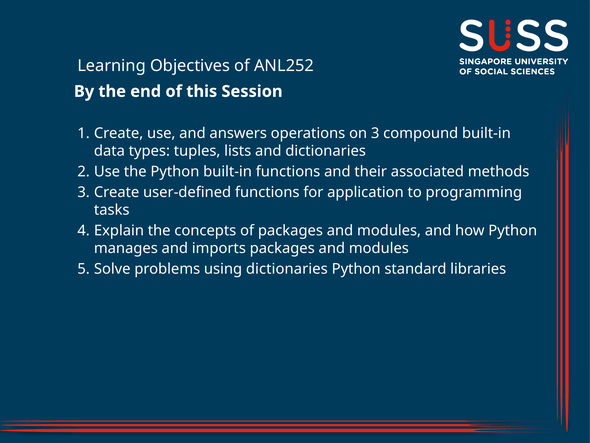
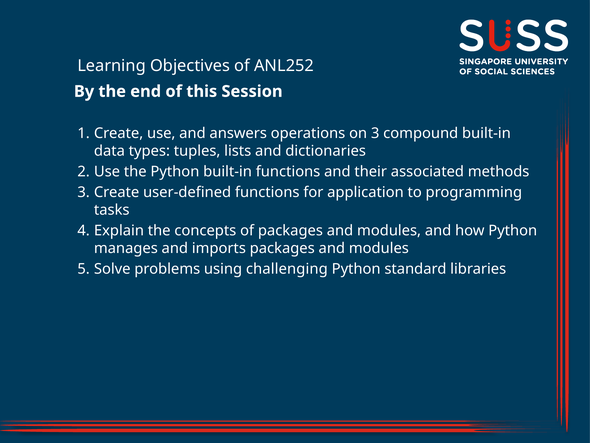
using dictionaries: dictionaries -> challenging (287, 269)
